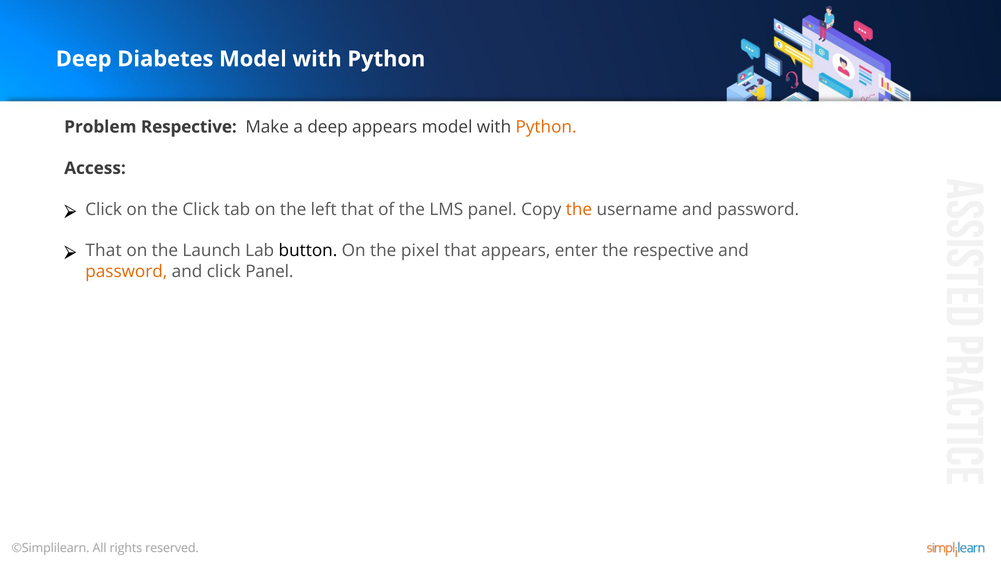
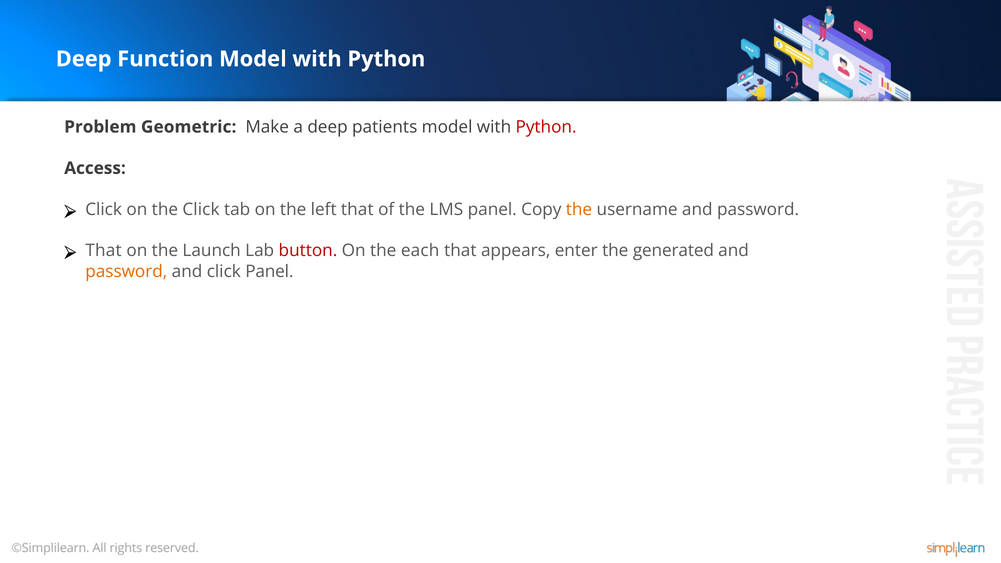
Diabetes: Diabetes -> Function (165, 59)
Problem Respective: Respective -> Geometric (189, 127)
deep appears: appears -> patients (385, 127)
Python colour: orange -> red (546, 127)
button colour: black -> red (308, 251)
pixel: pixel -> each (420, 251)
the respective: respective -> generated (673, 251)
